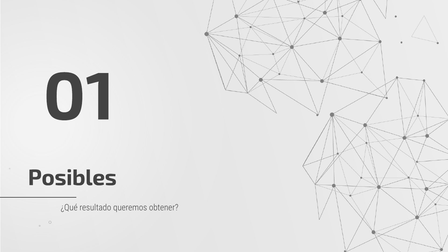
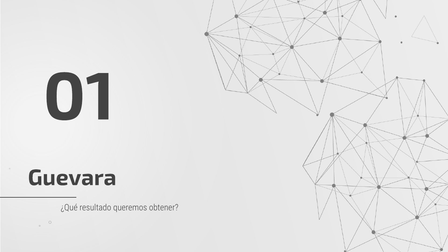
Posibles: Posibles -> Guevara (72, 178)
